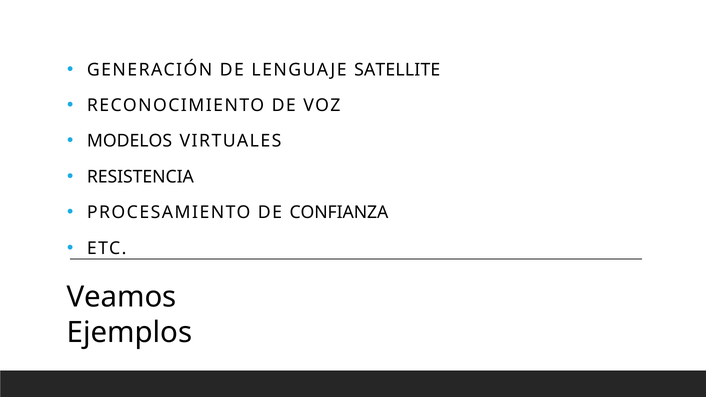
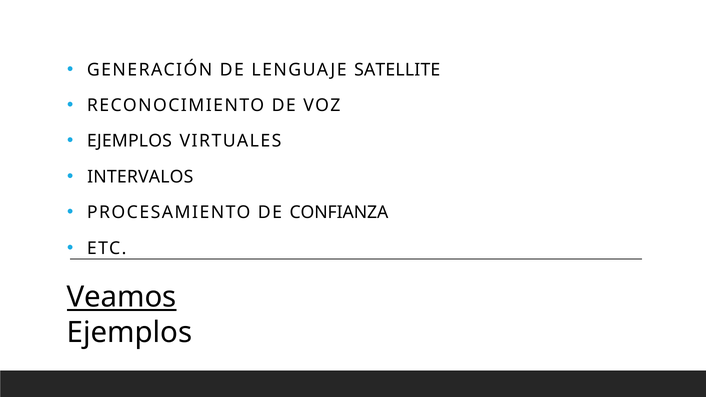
MODELOS: MODELOS -> EJEMPLOS (129, 141)
RESISTENCIA: RESISTENCIA -> INTERVALOS (140, 177)
Veamos underline: none -> present (122, 297)
